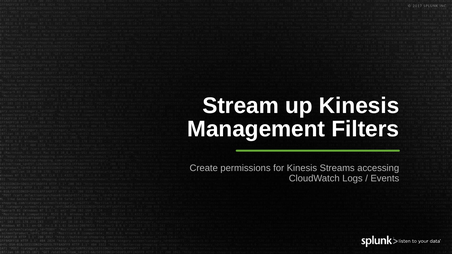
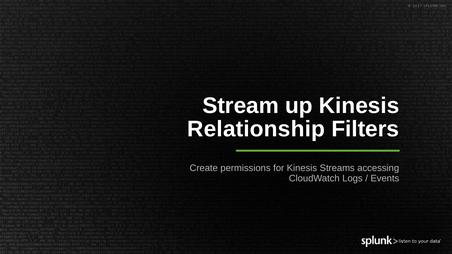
Management: Management -> Relationship (256, 129)
